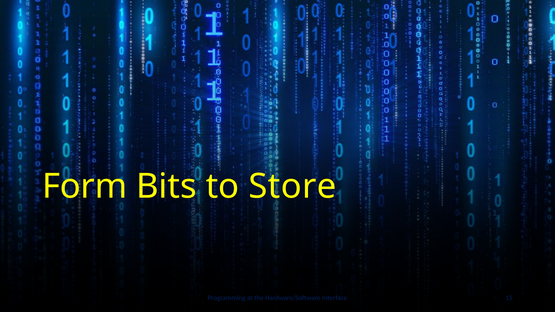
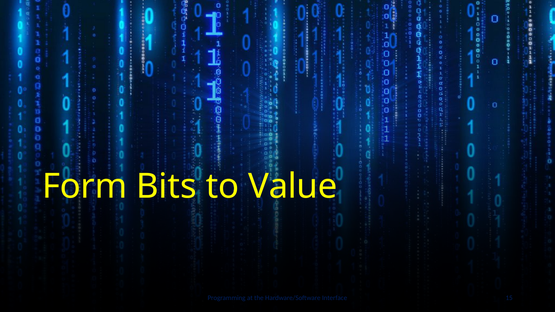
Store: Store -> Value (293, 187)
